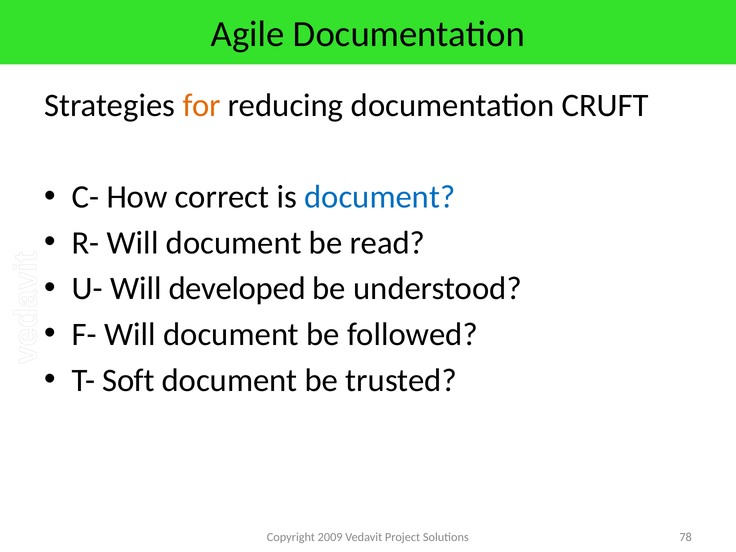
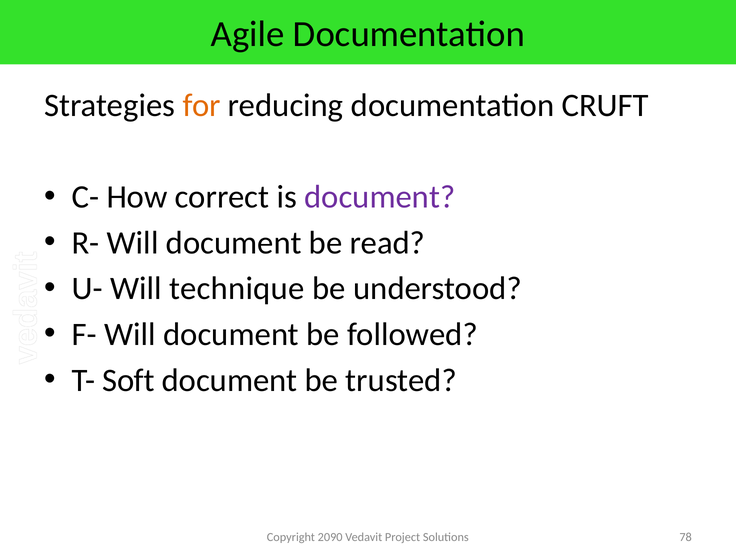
document colour: blue -> purple (380, 197)
developed: developed -> technique (237, 289)
2009: 2009 -> 2090 (330, 537)
